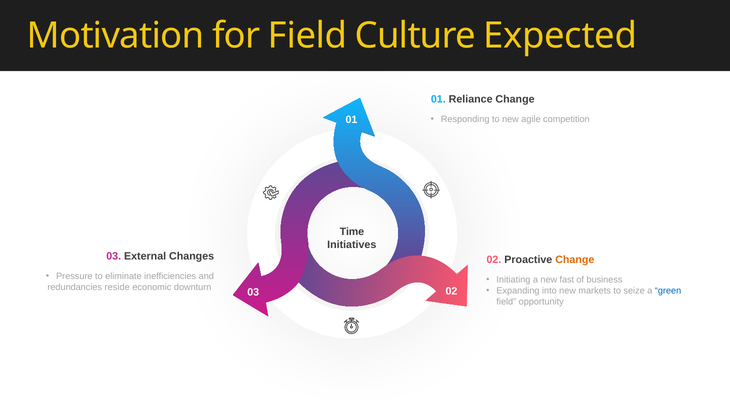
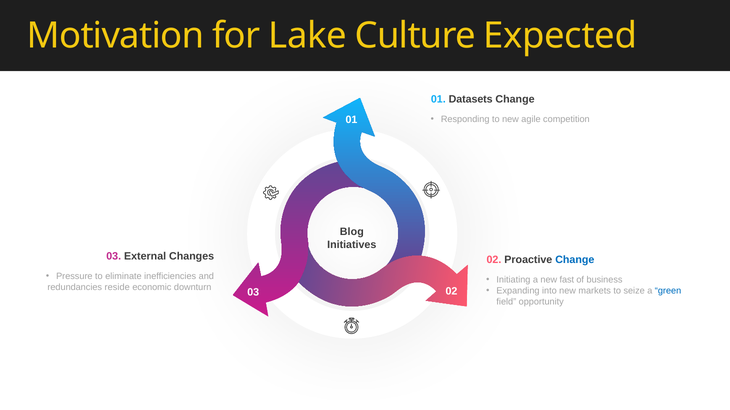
for Field: Field -> Lake (308, 36)
Reliance: Reliance -> Datasets (471, 100)
Time: Time -> Blog (352, 232)
Change colour: orange -> blue (575, 260)
